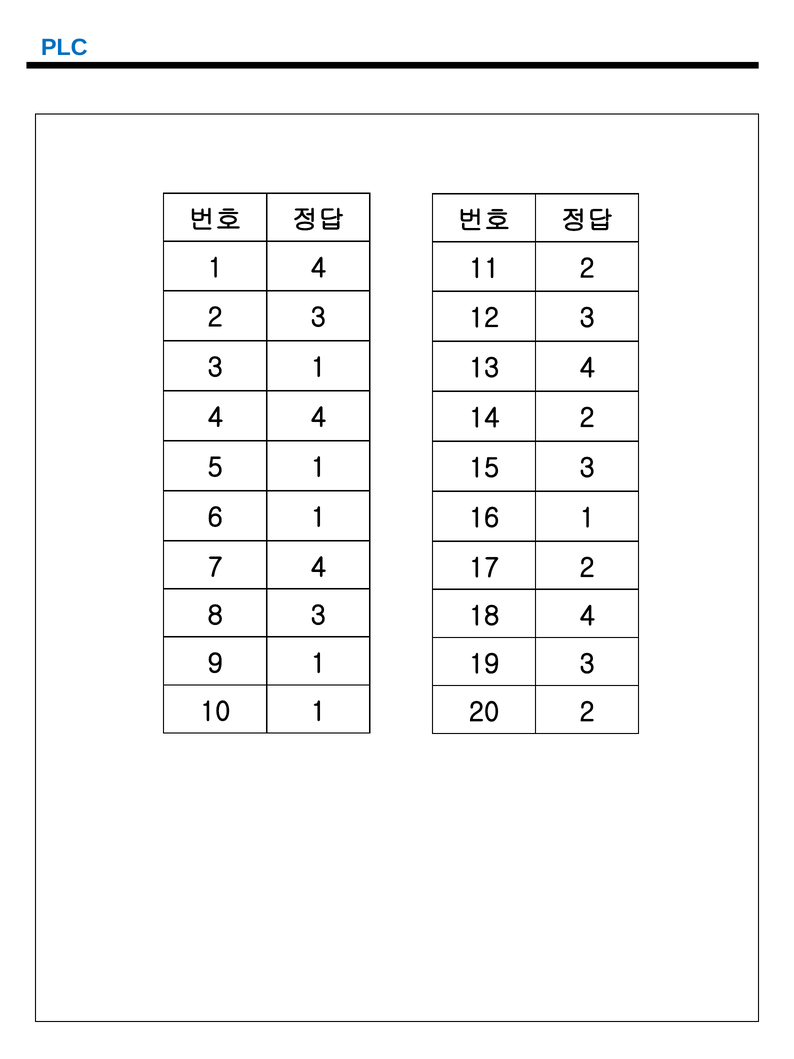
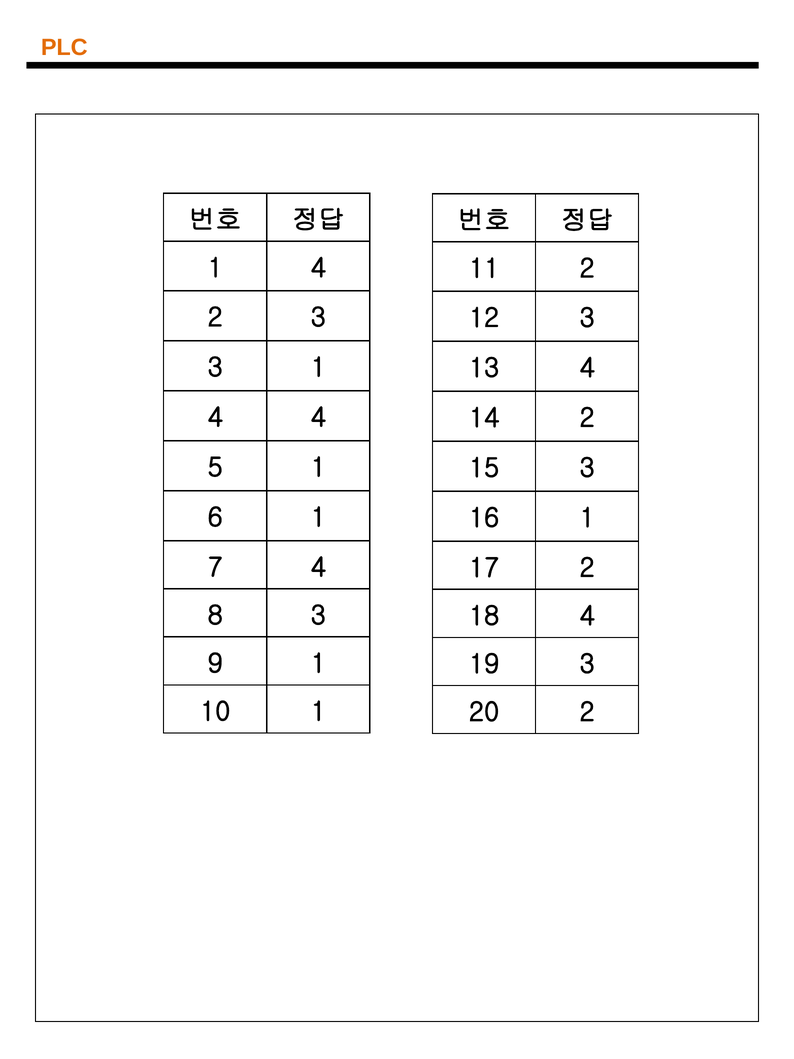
PLC colour: blue -> orange (64, 47)
